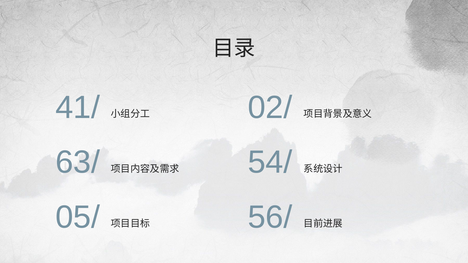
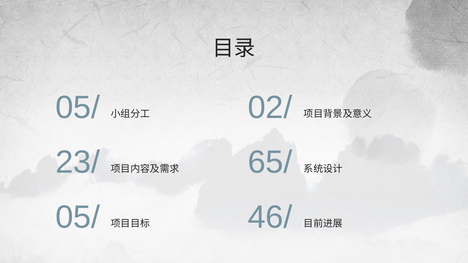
41/: 41/ -> 05/ (78, 108)
63/: 63/ -> 23/ (78, 163)
54/: 54/ -> 65/ (270, 163)
56/: 56/ -> 46/ (270, 217)
